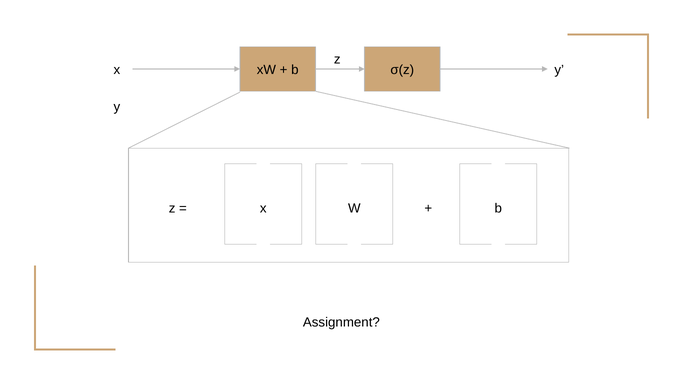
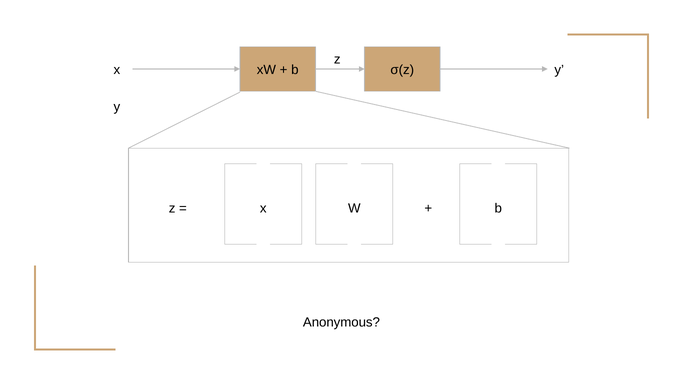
Assignment: Assignment -> Anonymous (341, 323)
